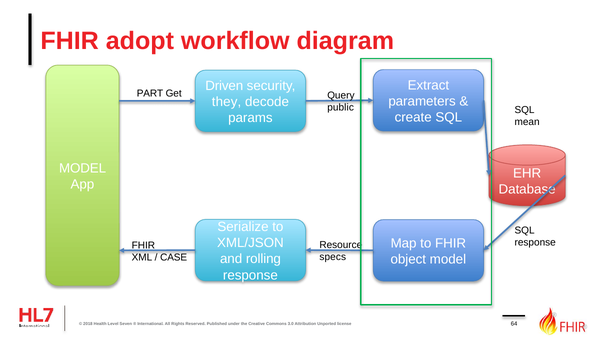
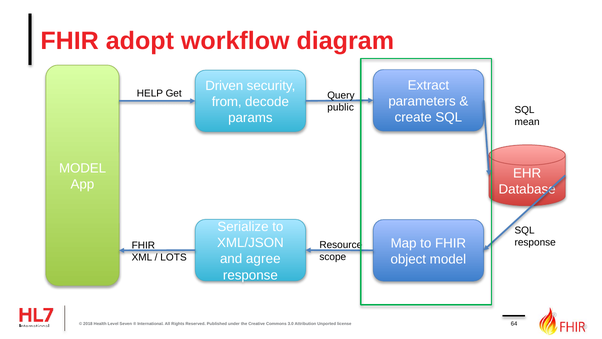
PART: PART -> HELP (150, 93)
they: they -> from (227, 102)
specs: specs -> scope (333, 257)
CASE: CASE -> LOTS (174, 257)
rolling: rolling -> agree (263, 259)
